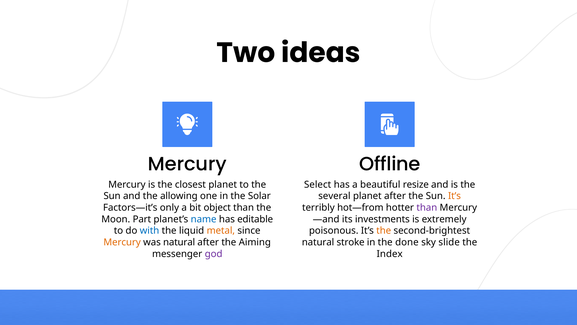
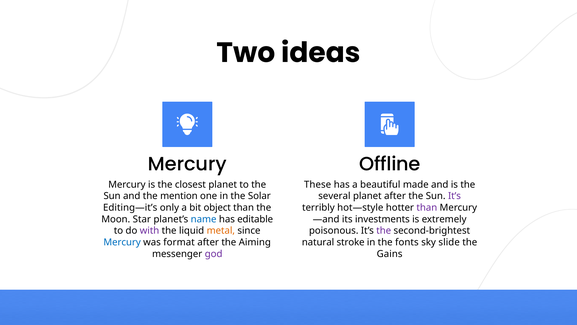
Select: Select -> These (318, 184)
resize: resize -> made (416, 184)
allowing: allowing -> mention (179, 196)
It’s colour: orange -> purple (454, 196)
Factors—it’s: Factors—it’s -> Editing—it’s (130, 207)
hot—from: hot—from -> hot—style (360, 207)
Part: Part -> Star (142, 219)
with colour: blue -> purple (150, 230)
the colour: orange -> purple (384, 230)
Mercury colour: orange -> blue (122, 242)
was natural: natural -> format (179, 242)
done: done -> fonts (407, 242)
Index: Index -> Gains (390, 254)
